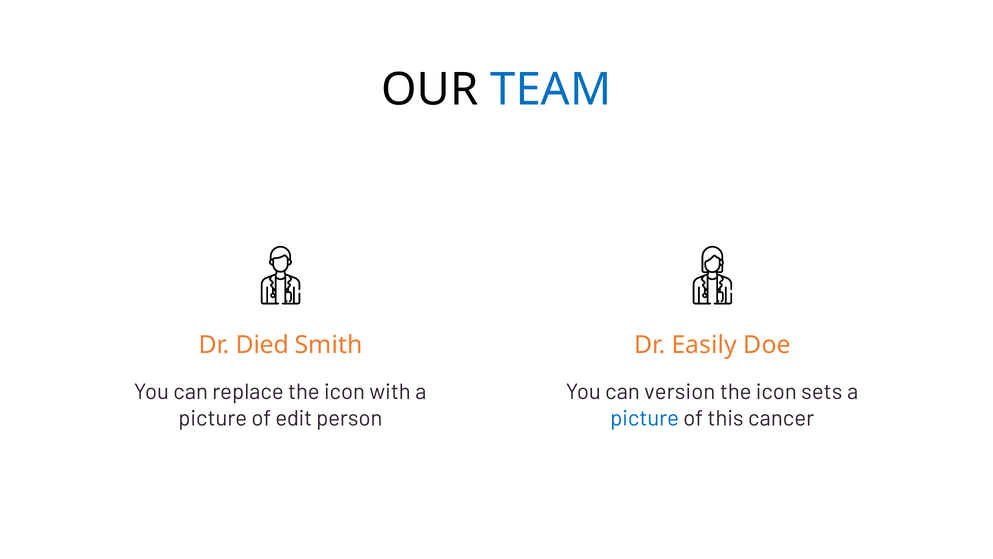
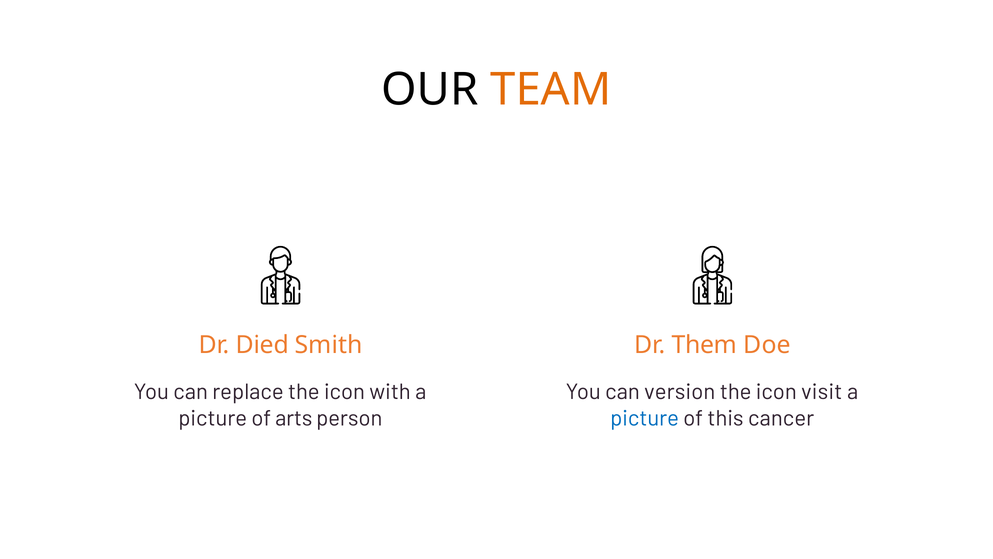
TEAM colour: blue -> orange (551, 90)
Easily: Easily -> Them (704, 345)
sets: sets -> visit (822, 392)
edit: edit -> arts (294, 418)
